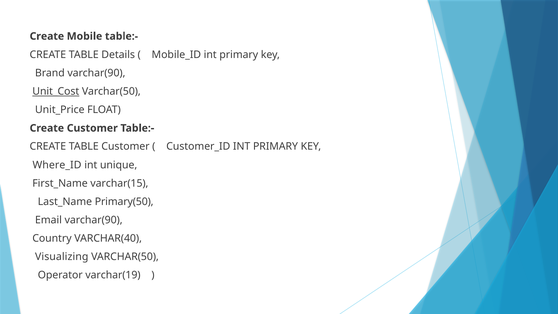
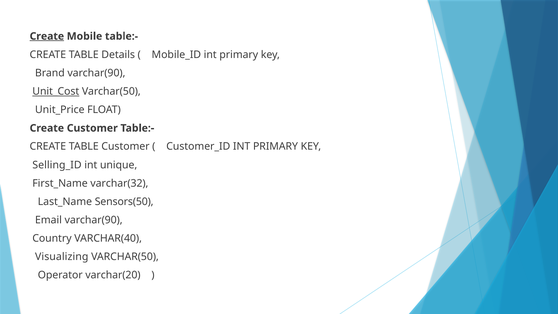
Create underline: none -> present (47, 36)
Where_ID: Where_ID -> Selling_ID (57, 165)
varchar(15: varchar(15 -> varchar(32 (119, 183)
Primary(50: Primary(50 -> Sensors(50 (124, 202)
varchar(19: varchar(19 -> varchar(20 (113, 275)
